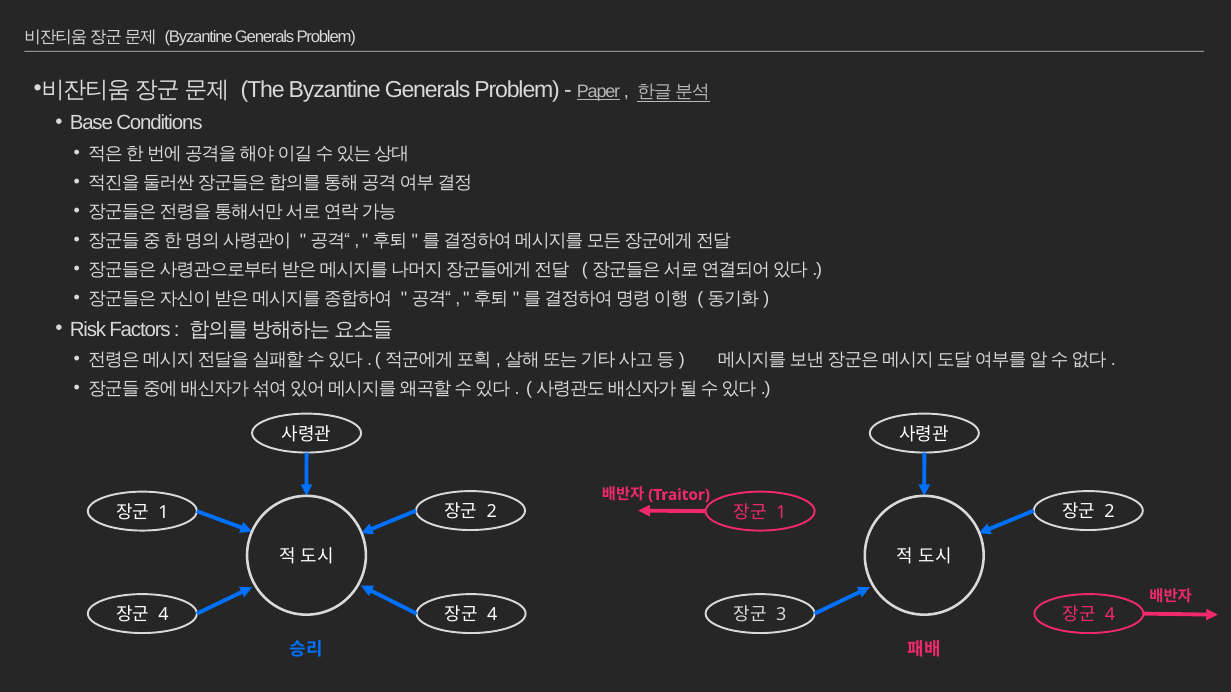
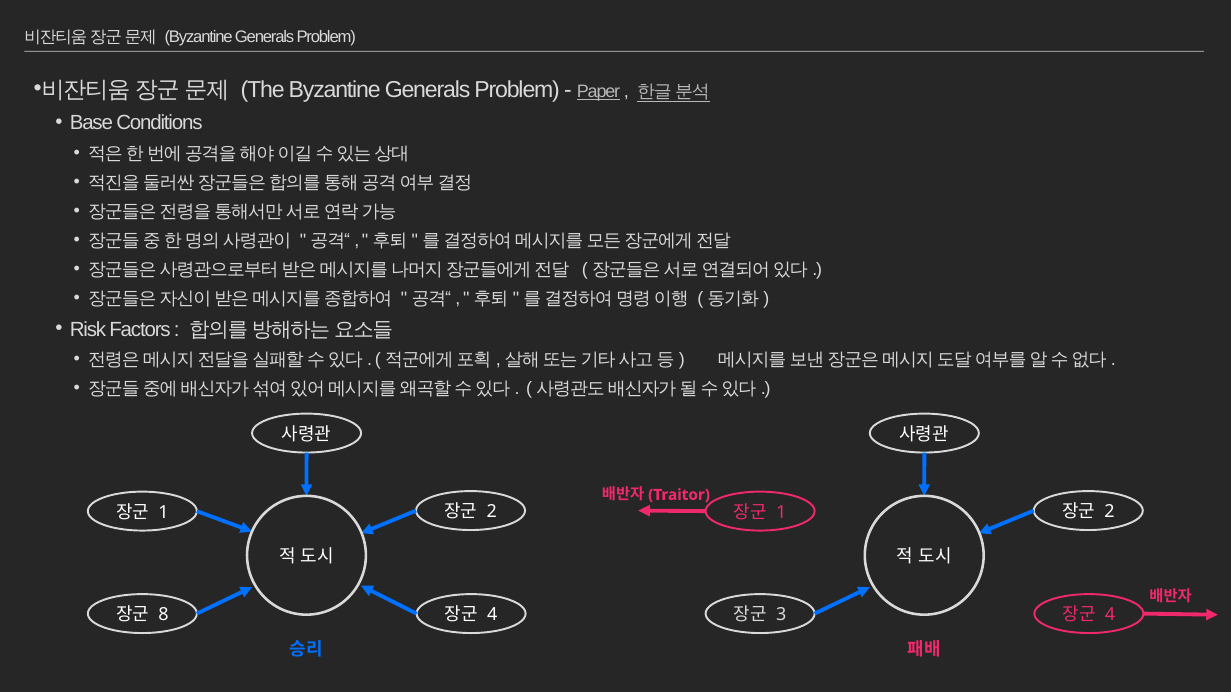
4: 4 -> 8 (164, 615)
